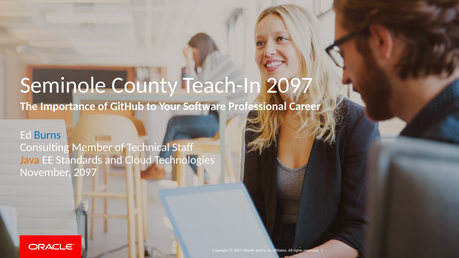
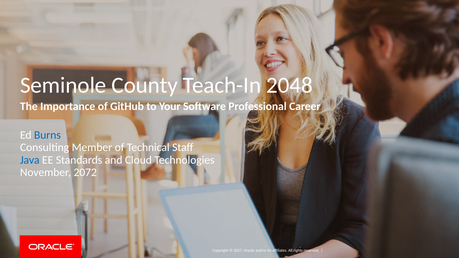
Teach-In 2097: 2097 -> 2048 (289, 85)
Java colour: orange -> blue (30, 160)
November 2097: 2097 -> 2072 (85, 172)
